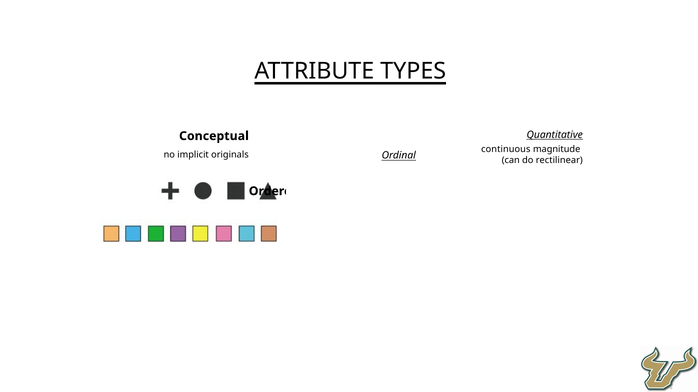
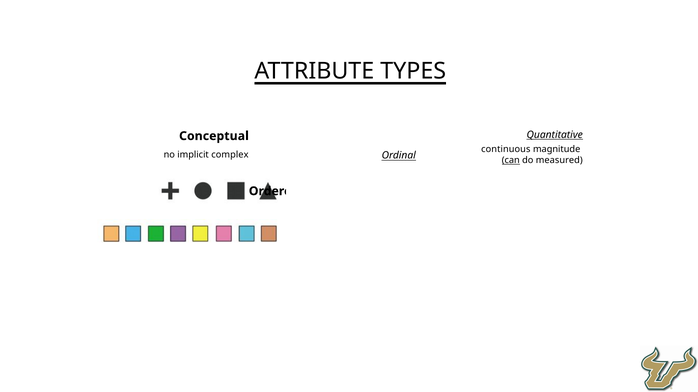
originals: originals -> complex (230, 155)
can underline: none -> present (511, 161)
rectilinear: rectilinear -> measured (559, 161)
